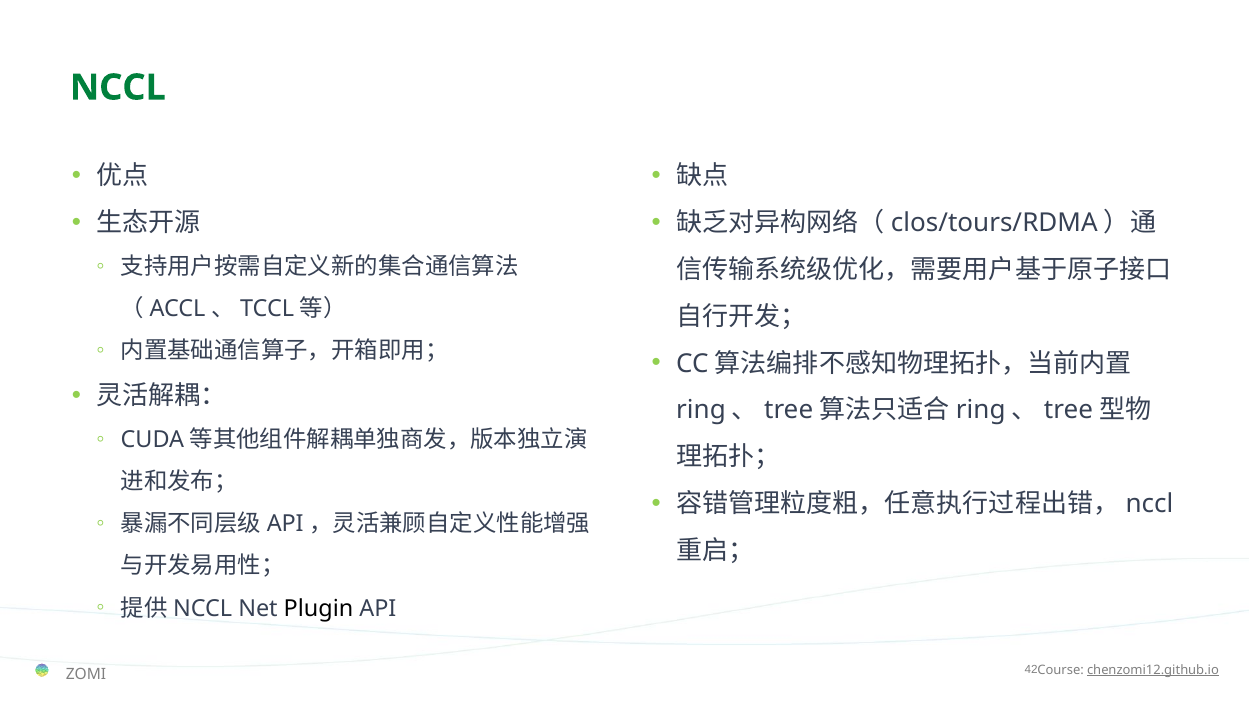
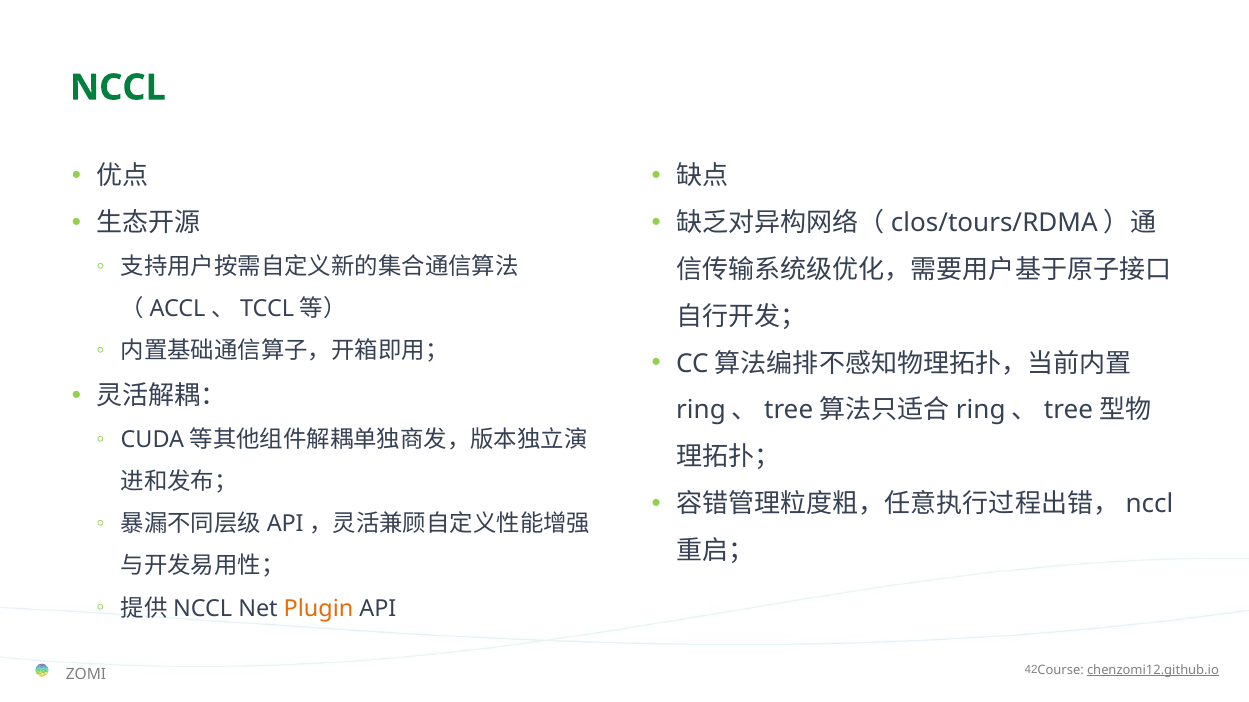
Plugin colour: black -> orange (318, 609)
